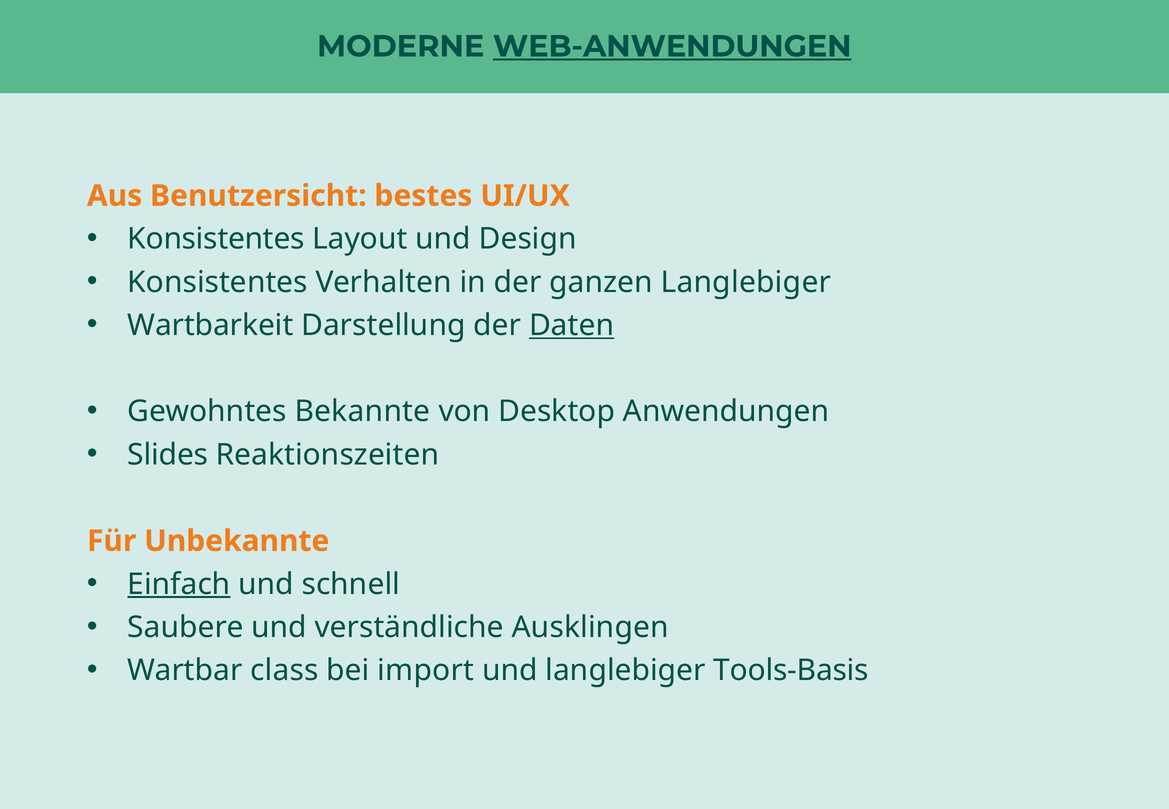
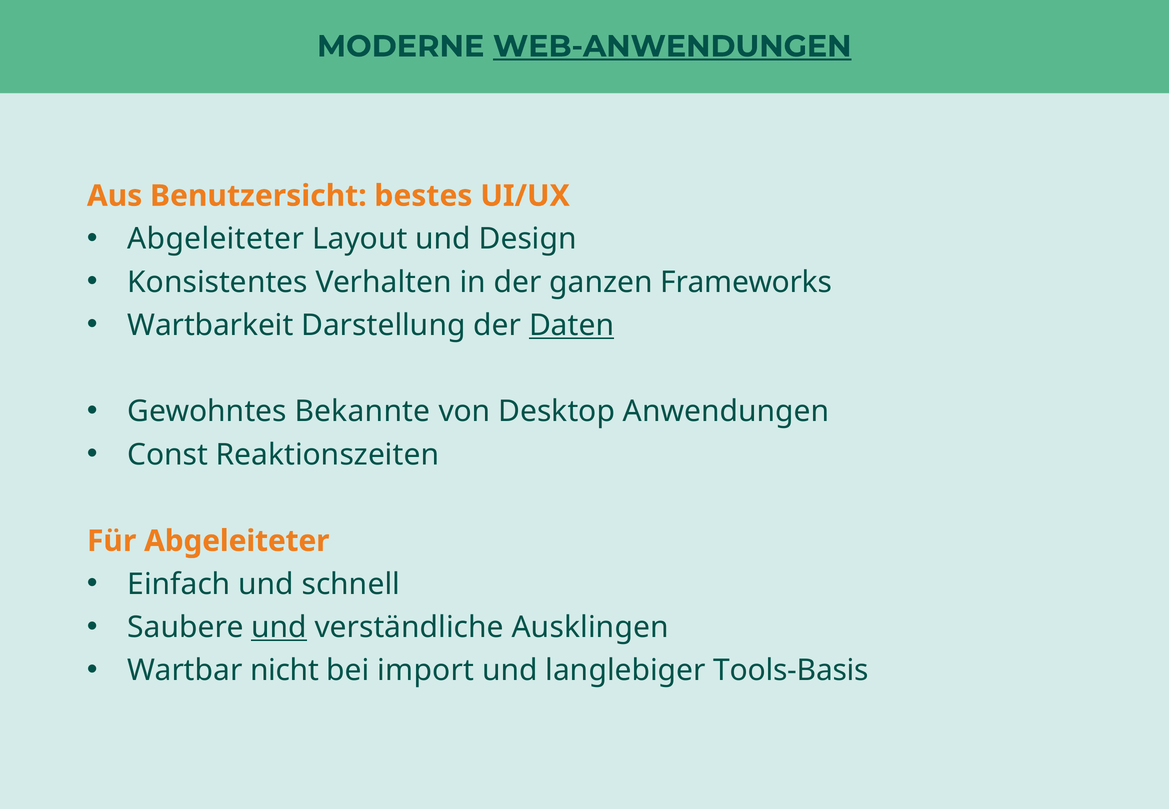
Konsistentes: Konsistentes -> Abgeleiteter (216, 239)
ganzen Langlebiger: Langlebiger -> Frameworks (746, 282)
Slides: Slides -> Const (168, 455)
Für Unbekannte: Unbekannte -> Abgeleiteter (237, 541)
Einfach underline: present -> none (179, 584)
und underline: none -> present (279, 628)
class: class -> nicht (285, 671)
